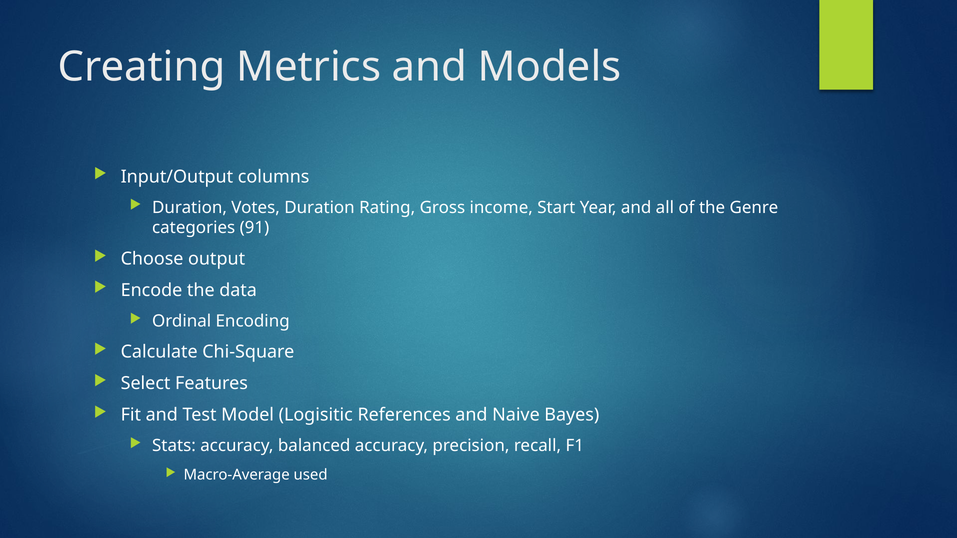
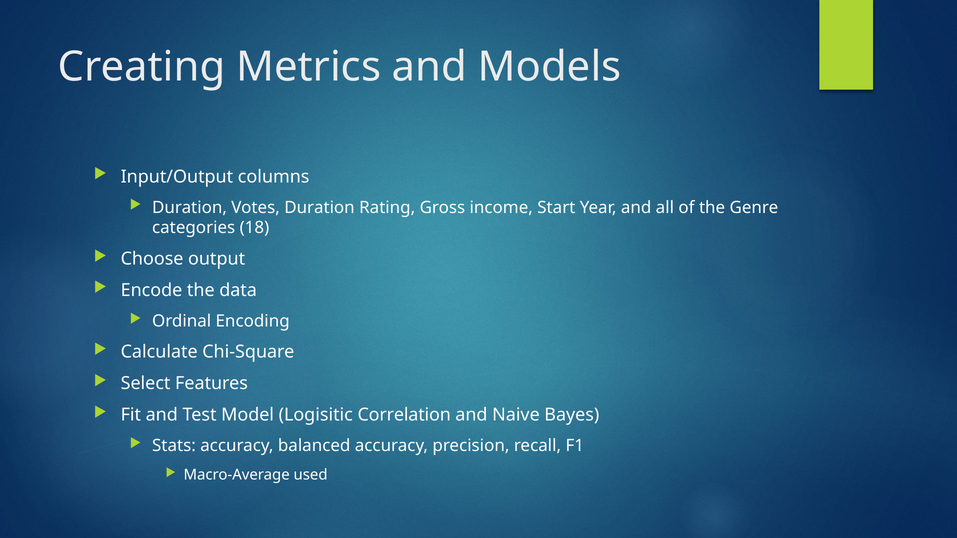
91: 91 -> 18 (254, 228)
References: References -> Correlation (404, 415)
